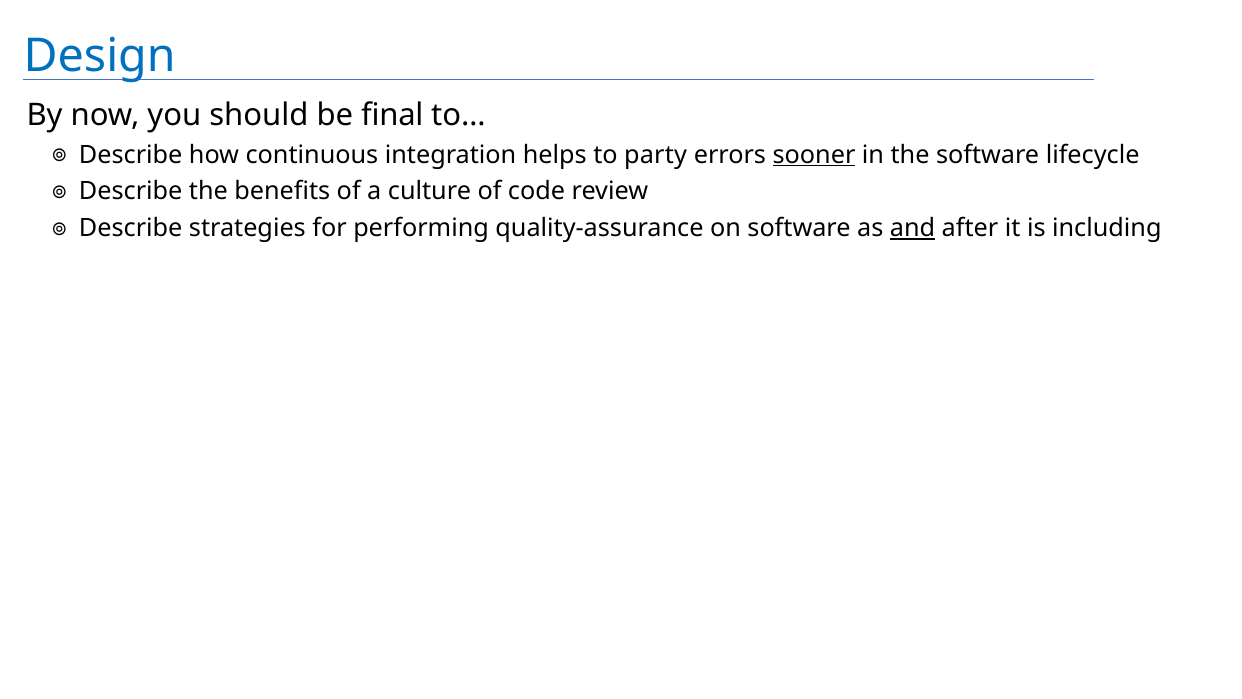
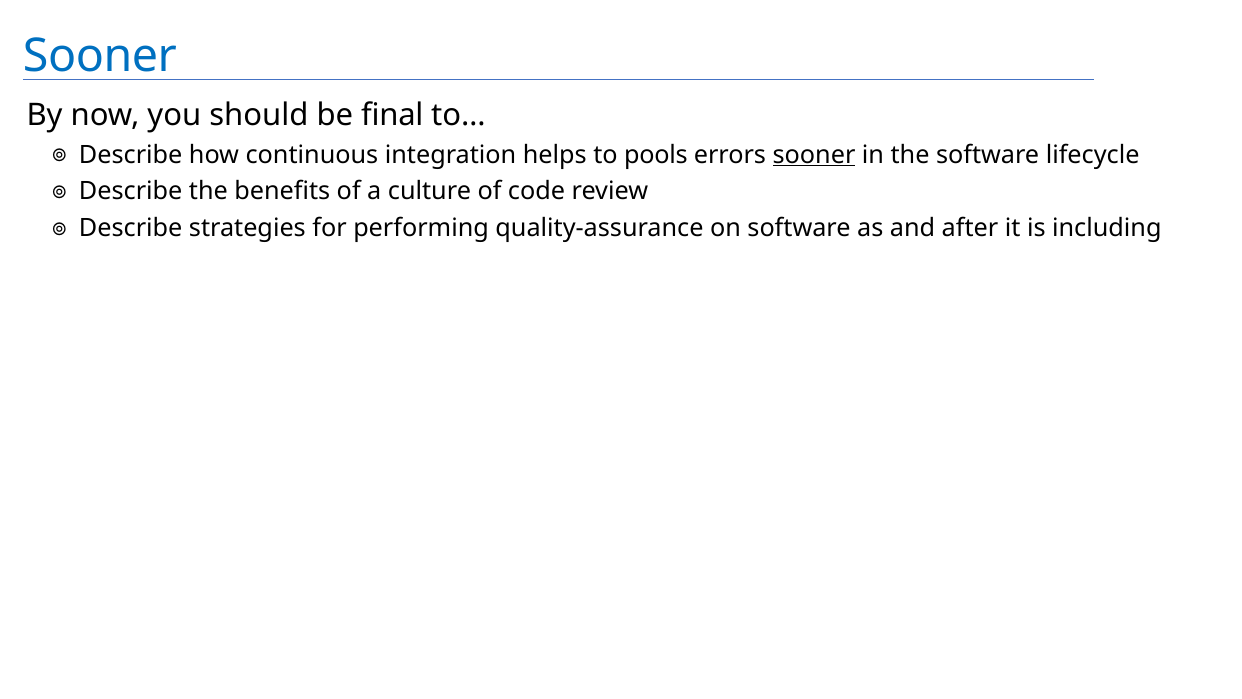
Design: Design -> Sooner (100, 56)
party: party -> pools (656, 155)
and underline: present -> none (913, 228)
